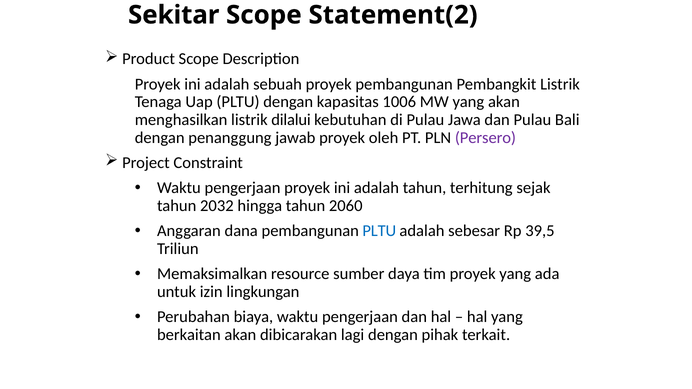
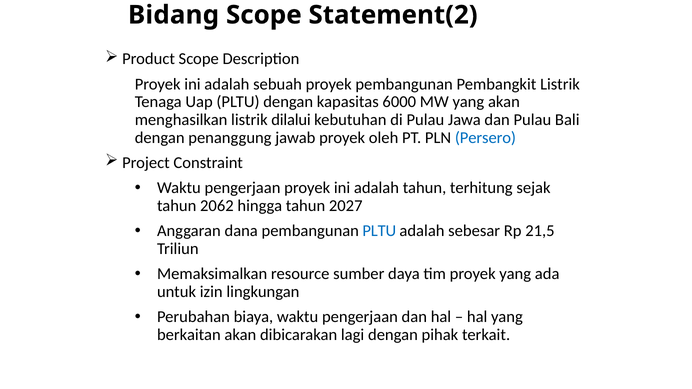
Sekitar: Sekitar -> Bidang (174, 15)
1006: 1006 -> 6000 (399, 102)
Persero colour: purple -> blue (485, 138)
2032: 2032 -> 2062 (217, 206)
2060: 2060 -> 2027 (346, 206)
39,5: 39,5 -> 21,5 (540, 231)
